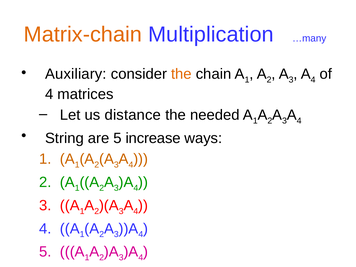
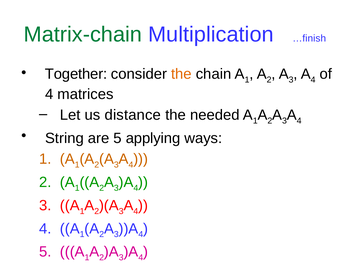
Matrix-chain colour: orange -> green (83, 34)
…many: …many -> …finish (309, 38)
Auxiliary: Auxiliary -> Together (76, 74)
increase: increase -> applying (153, 138)
